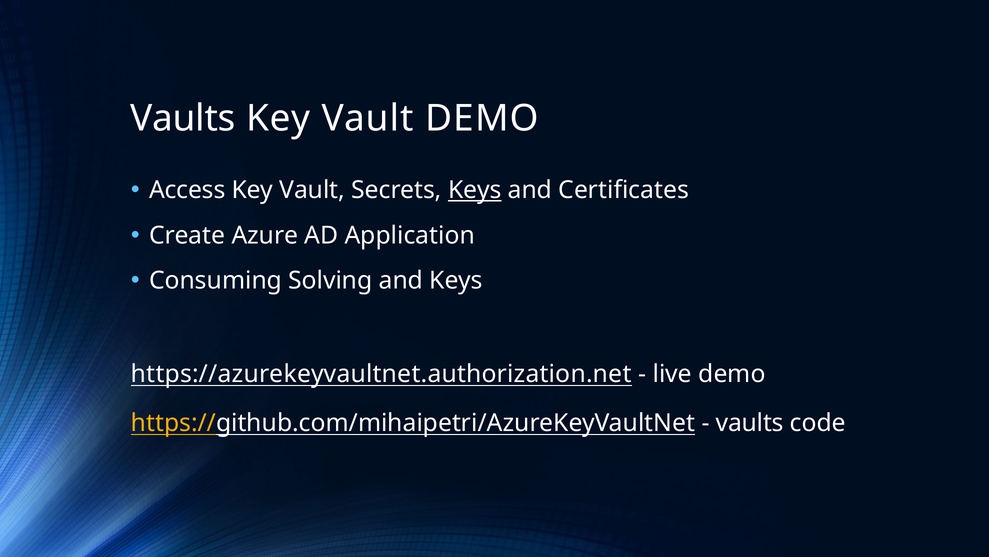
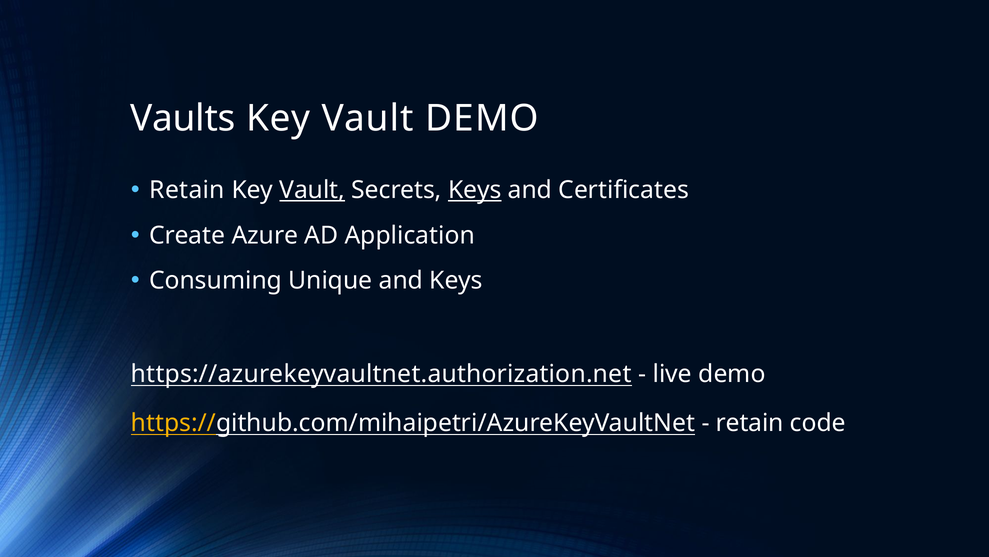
Access: Access -> Retain (187, 190)
Vault underline: none -> present (312, 190)
Solving: Solving -> Unique (330, 280)
vaults: vaults -> retain (750, 423)
